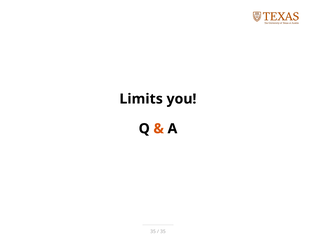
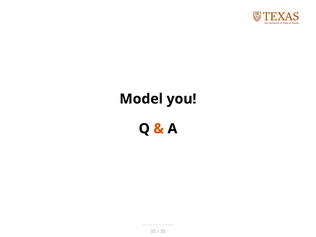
Limits: Limits -> Model (141, 99)
